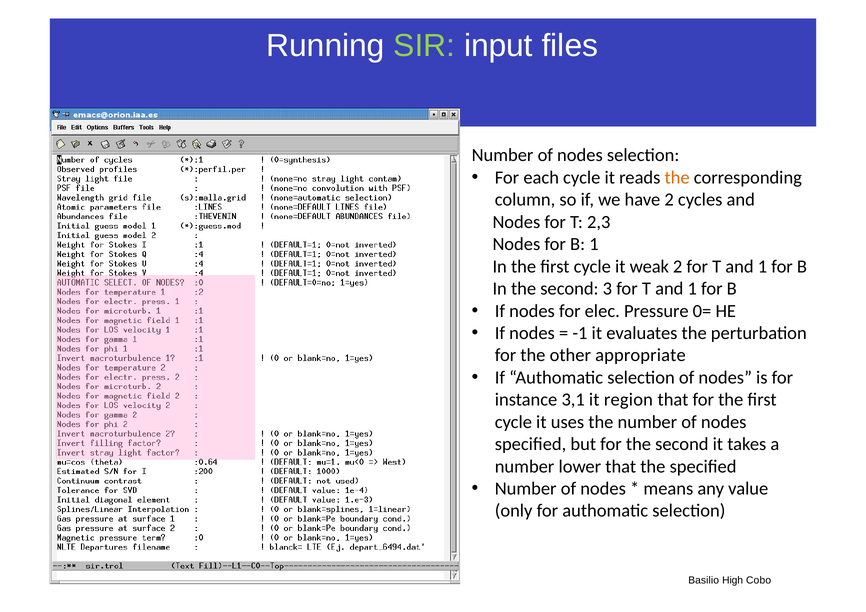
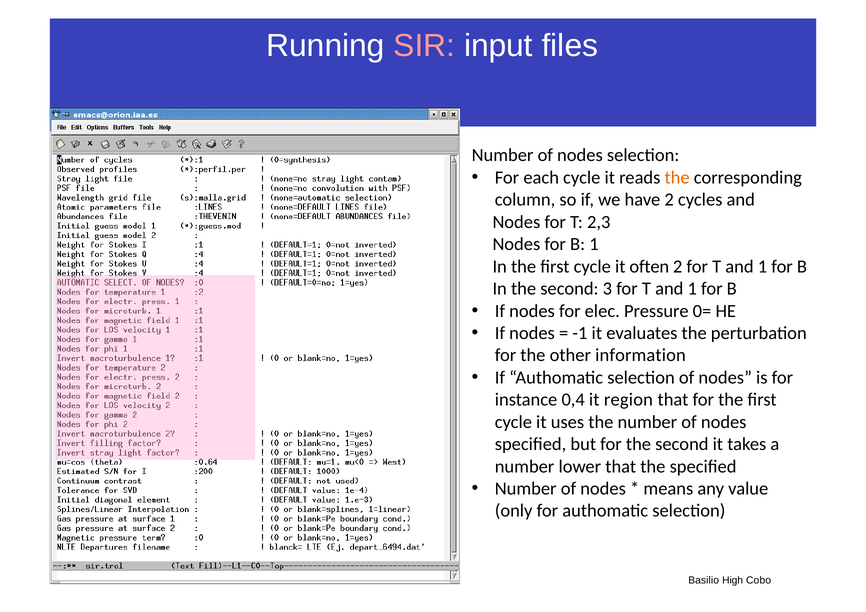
SIR colour: light green -> pink (424, 46)
weak: weak -> often (649, 266)
appropriate: appropriate -> information (640, 355)
3,1: 3,1 -> 0,4 (573, 400)
